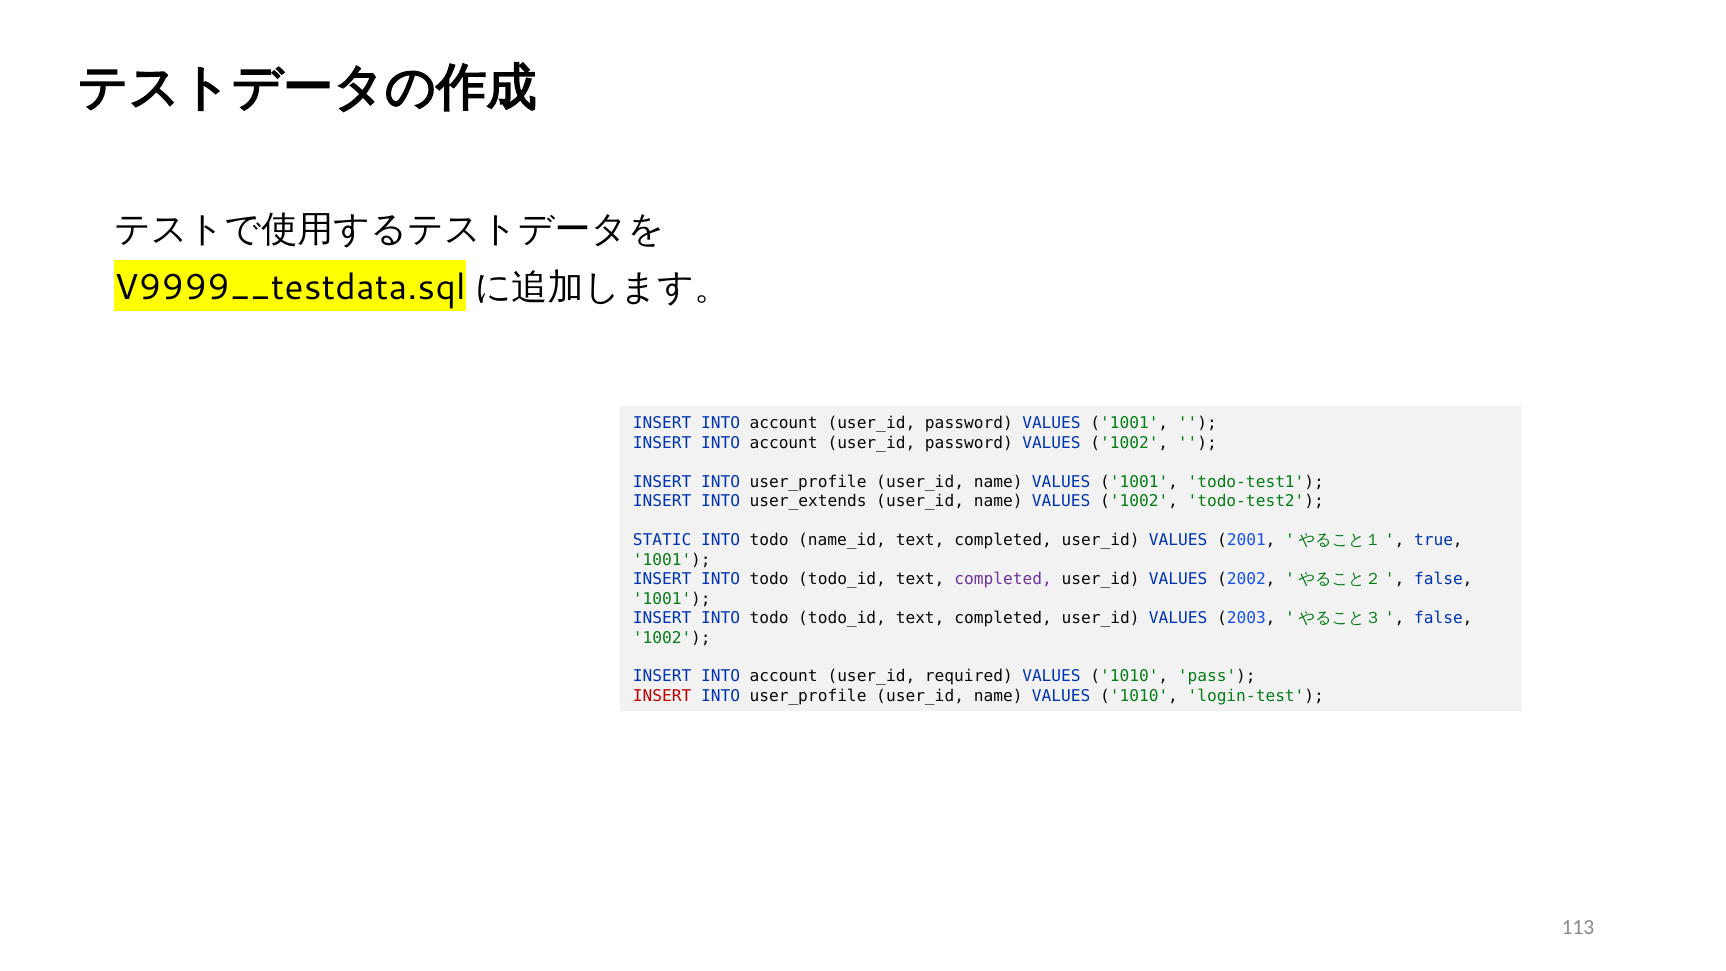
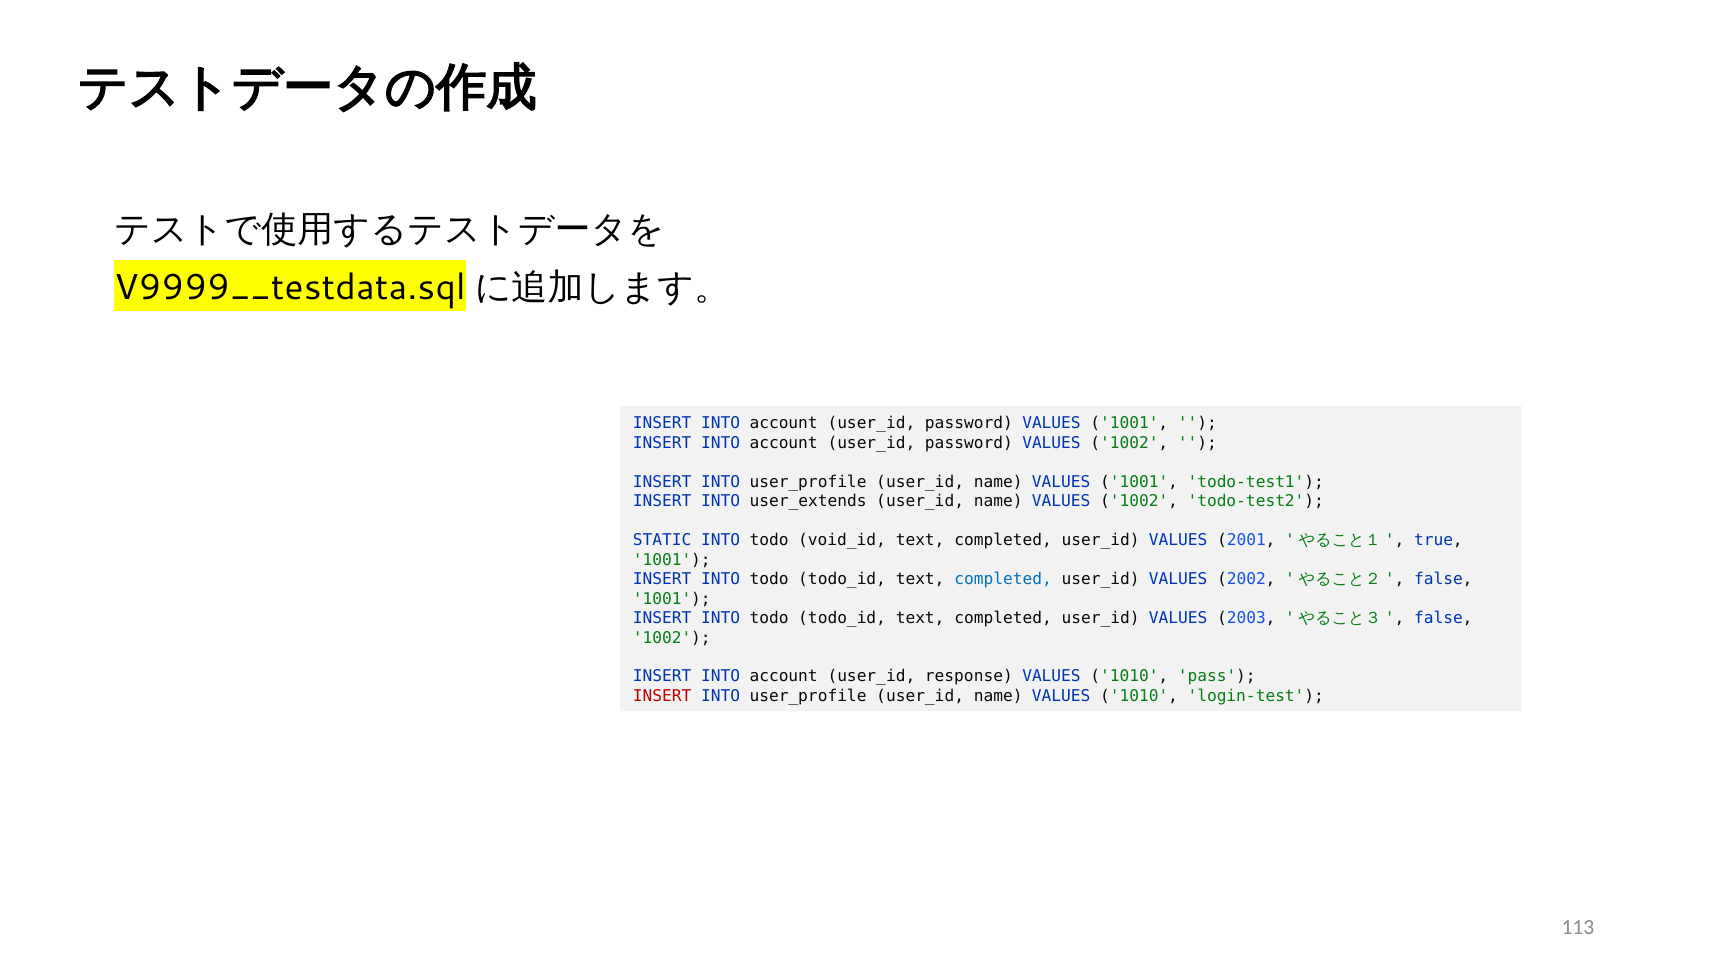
name_id: name_id -> void_id (842, 540)
completed colour: purple -> blue (1003, 579)
required: required -> response (969, 676)
